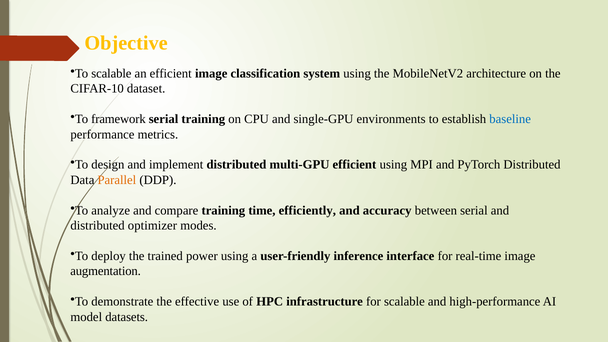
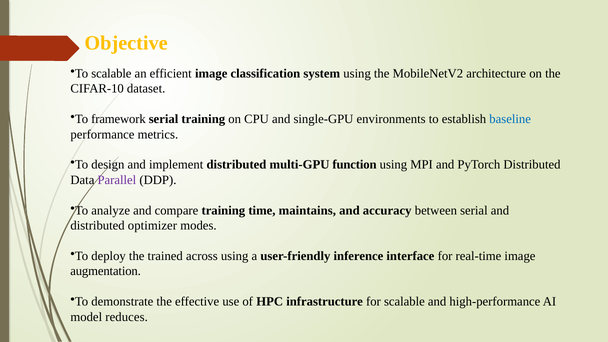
multi-GPU efficient: efficient -> function (355, 165)
Parallel colour: orange -> purple (117, 180)
efficiently: efficiently -> maintains (307, 210)
power: power -> across (202, 256)
datasets: datasets -> reduces (127, 317)
